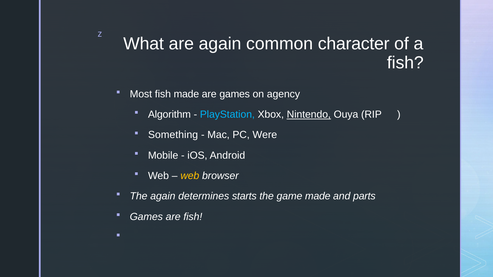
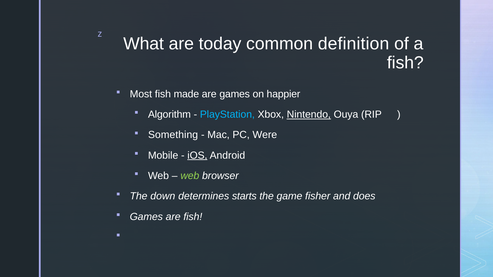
are again: again -> today (220, 44)
character: character -> definition (354, 44)
agency: agency -> happier (283, 94)
iOS underline: none -> present (197, 156)
web colour: yellow -> light green (190, 176)
The again: again -> down (163, 196)
game made: made -> fisher (318, 196)
parts: parts -> does (364, 196)
